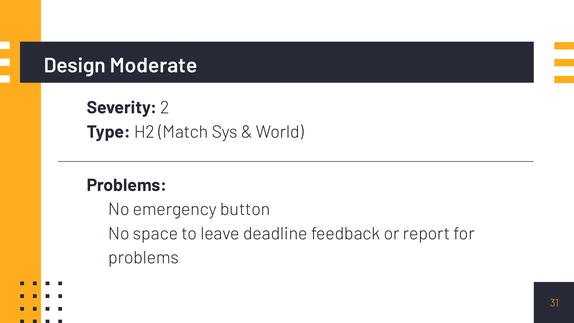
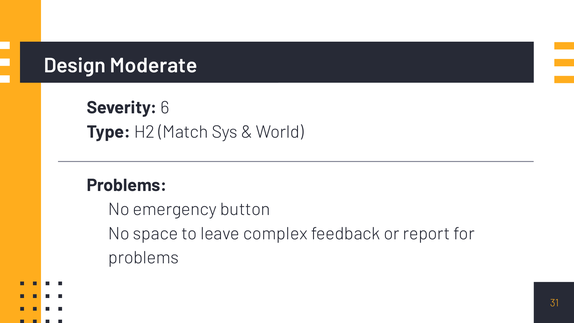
2: 2 -> 6 (165, 108)
deadline: deadline -> complex (275, 234)
